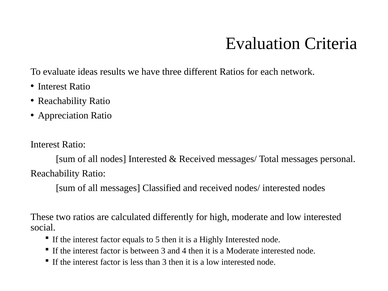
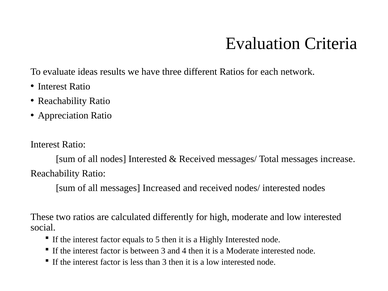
personal: personal -> increase (338, 159)
Classified: Classified -> Increased (162, 188)
